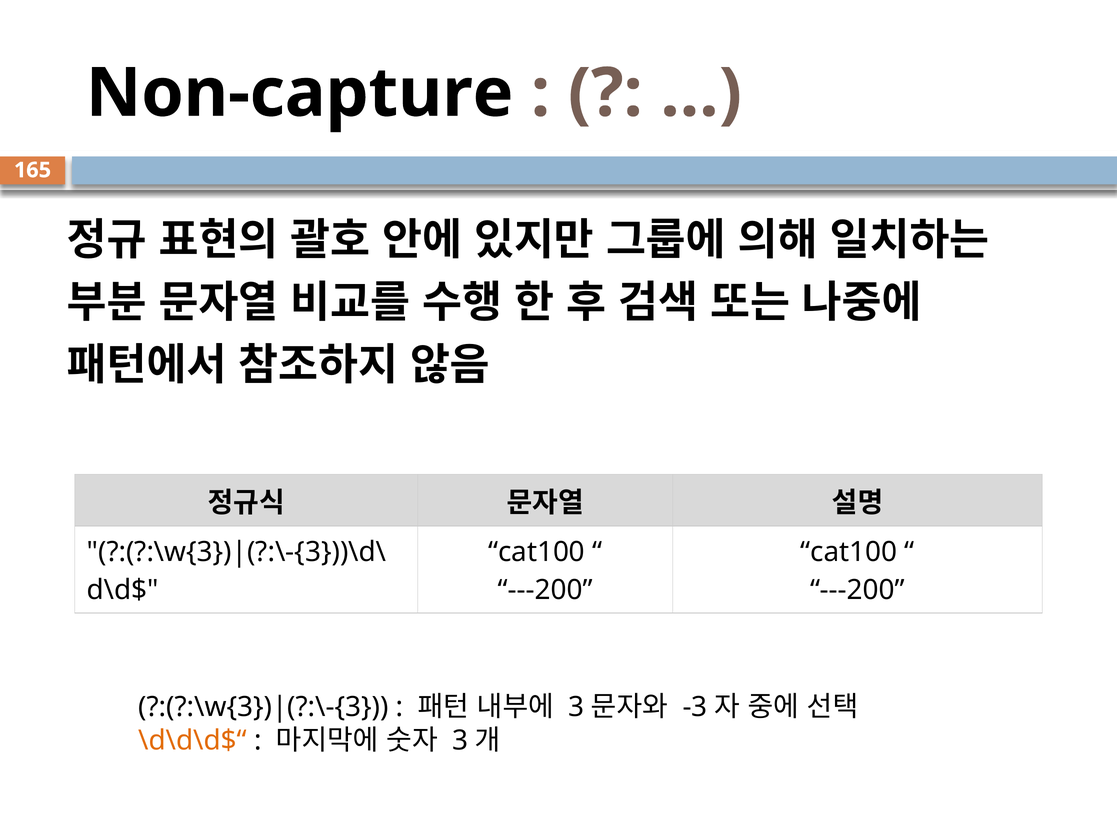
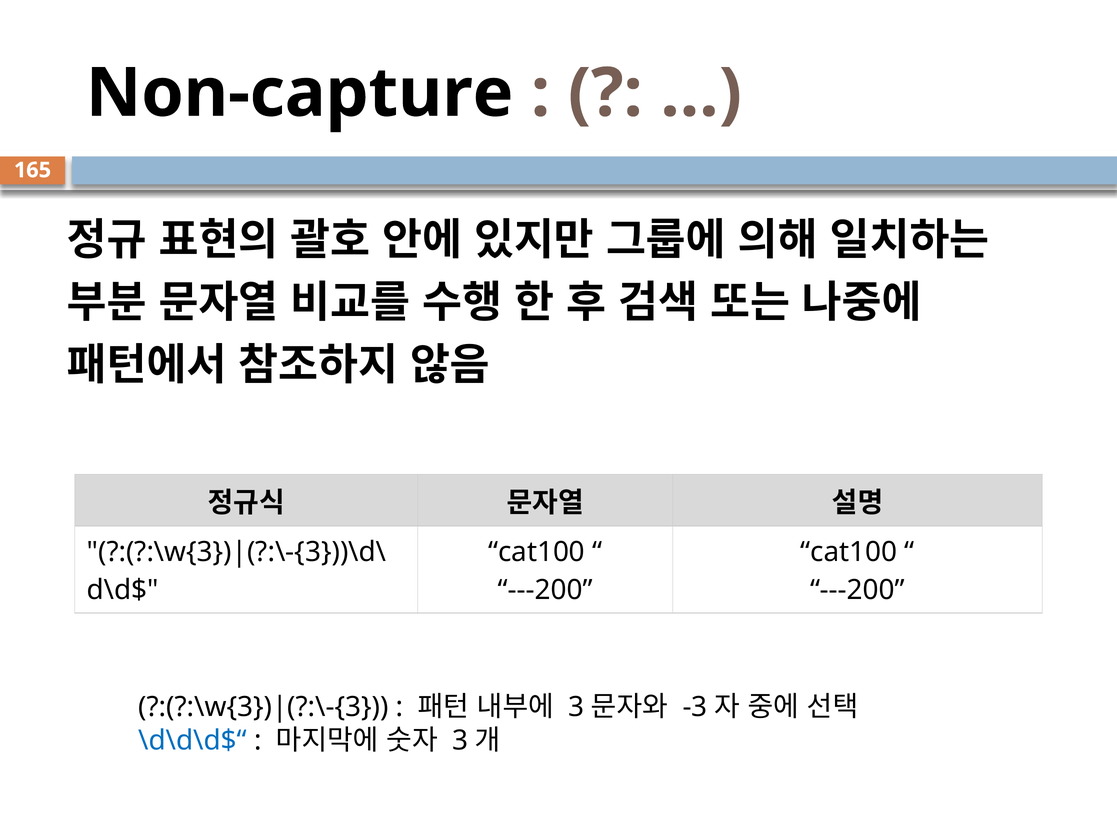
\d\d\d$“ colour: orange -> blue (193, 740)
